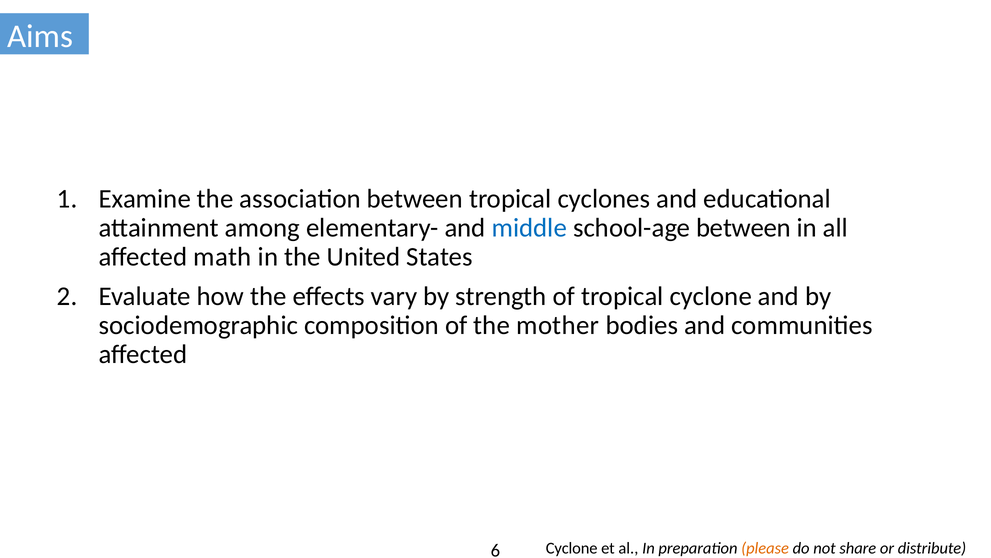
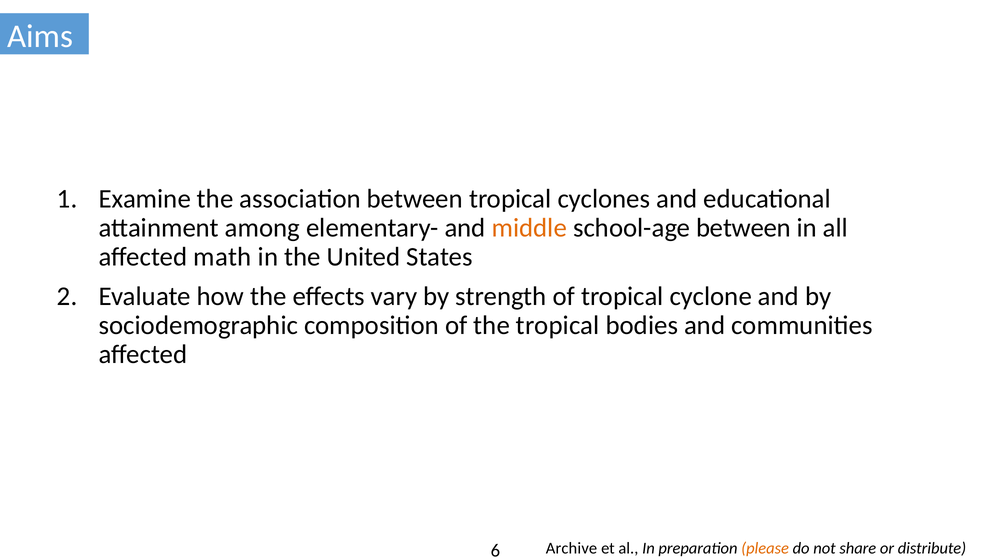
middle colour: blue -> orange (529, 228)
the mother: mother -> tropical (558, 325)
Cyclone: Cyclone -> Archive (572, 548)
